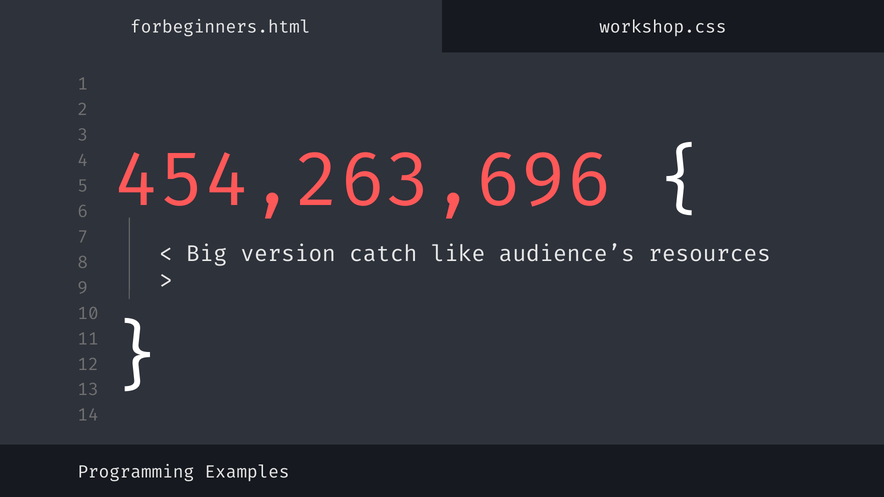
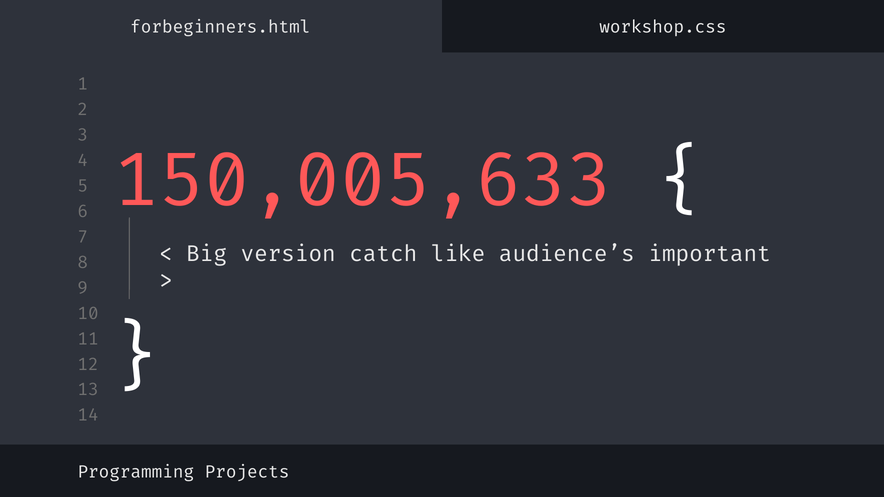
454,263,696: 454,263,696 -> 150,005,633 (363, 181)
resources: resources -> important (710, 254)
Examples: Examples -> Projects (247, 472)
